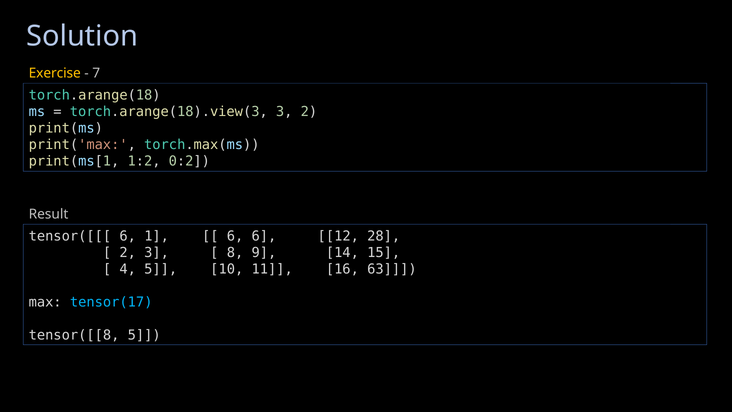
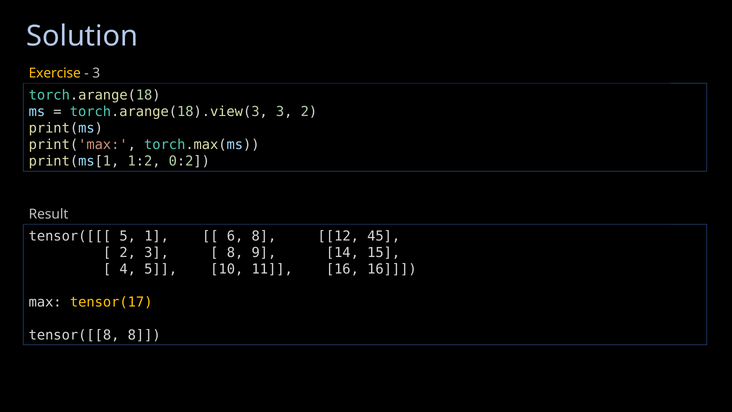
7: 7 -> 3 (96, 73)
tensor([[[ 6: 6 -> 5 (128, 236)
6 6: 6 -> 8 (264, 236)
28: 28 -> 45 (384, 236)
16 63: 63 -> 16 (392, 269)
tensor(17 colour: light blue -> yellow (111, 302)
tensor([[8 5: 5 -> 8 (144, 335)
